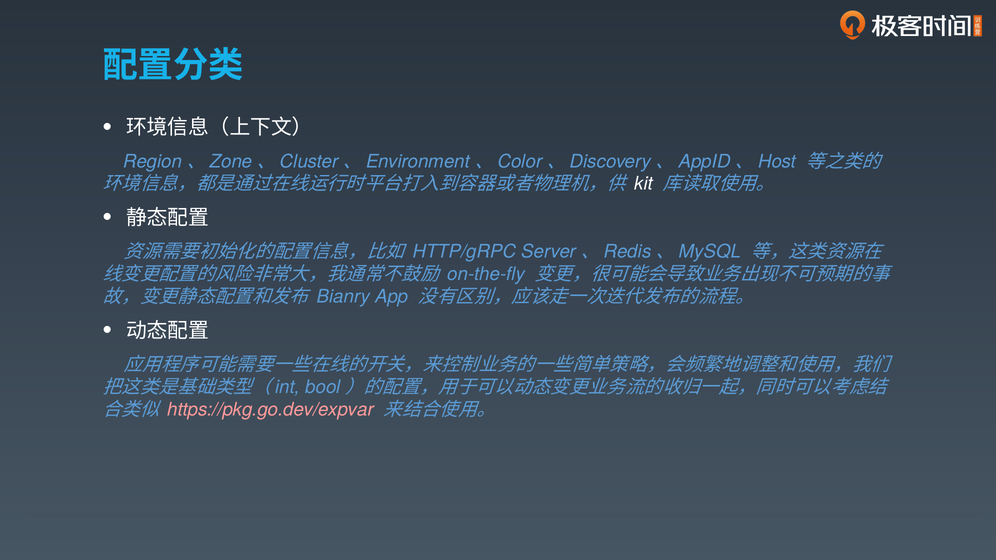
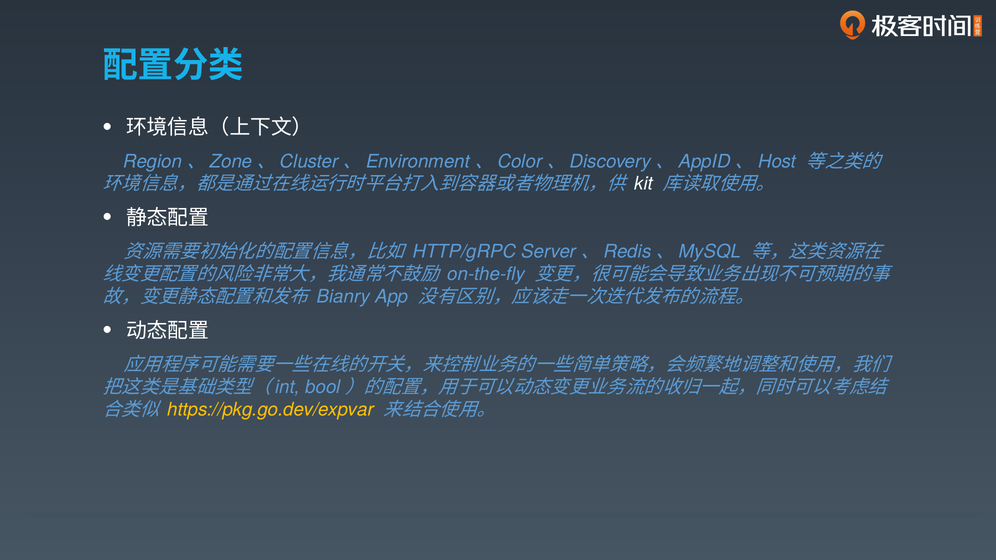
https://pkg.go.dev/expvar colour: pink -> yellow (271, 410)
